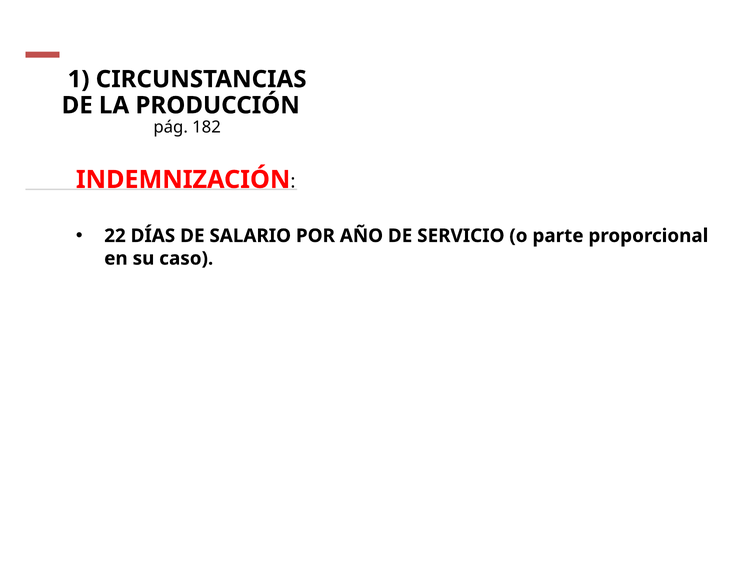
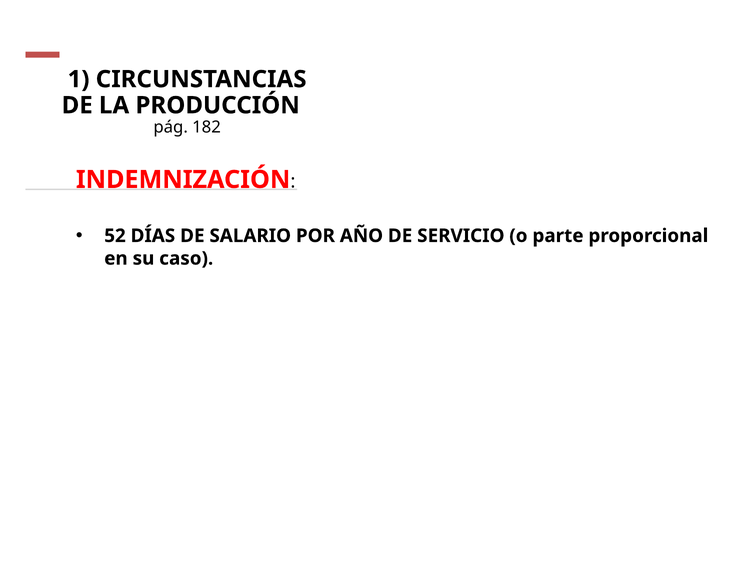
22: 22 -> 52 (115, 236)
